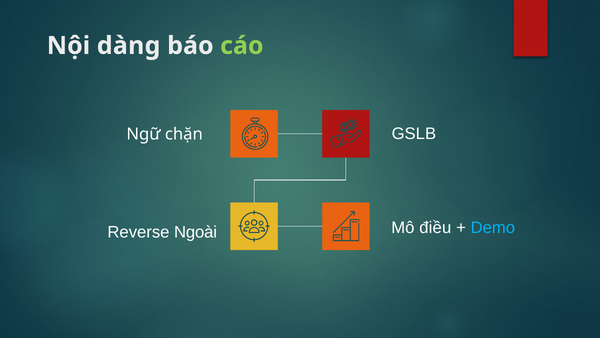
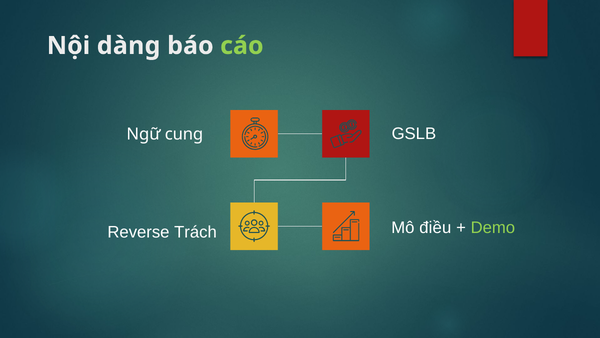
chặn: chặn -> cung (184, 134)
Ngoài: Ngoài -> Trách (195, 232)
Demo colour: light blue -> light green (493, 227)
